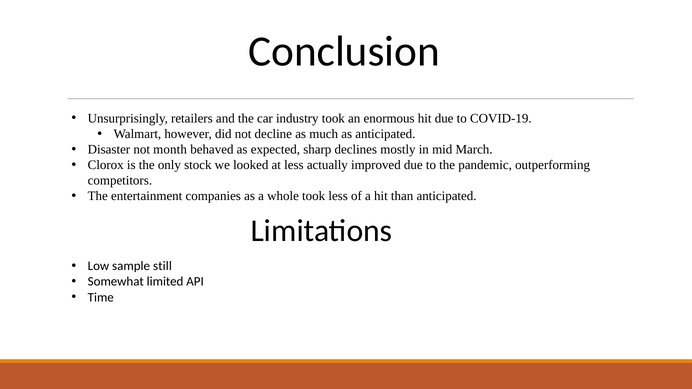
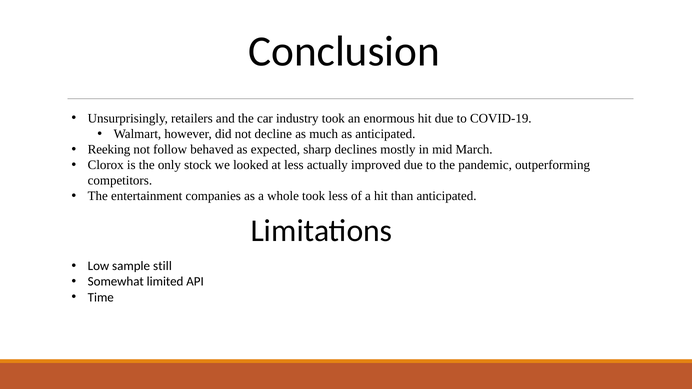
Disaster: Disaster -> Reeking (109, 150)
month: month -> follow (170, 150)
